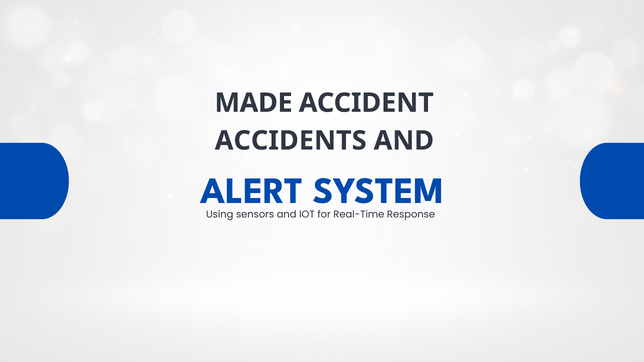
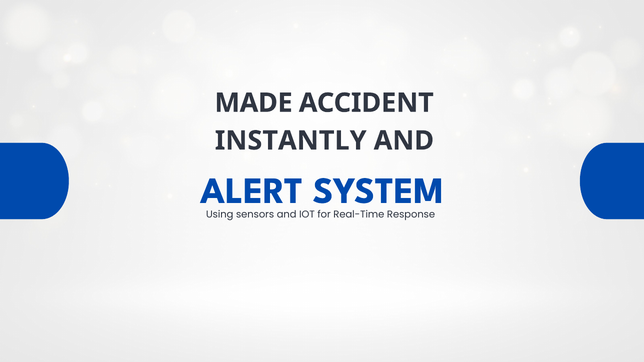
ACCIDENTS: ACCIDENTS -> INSTANTLY (291, 141)
